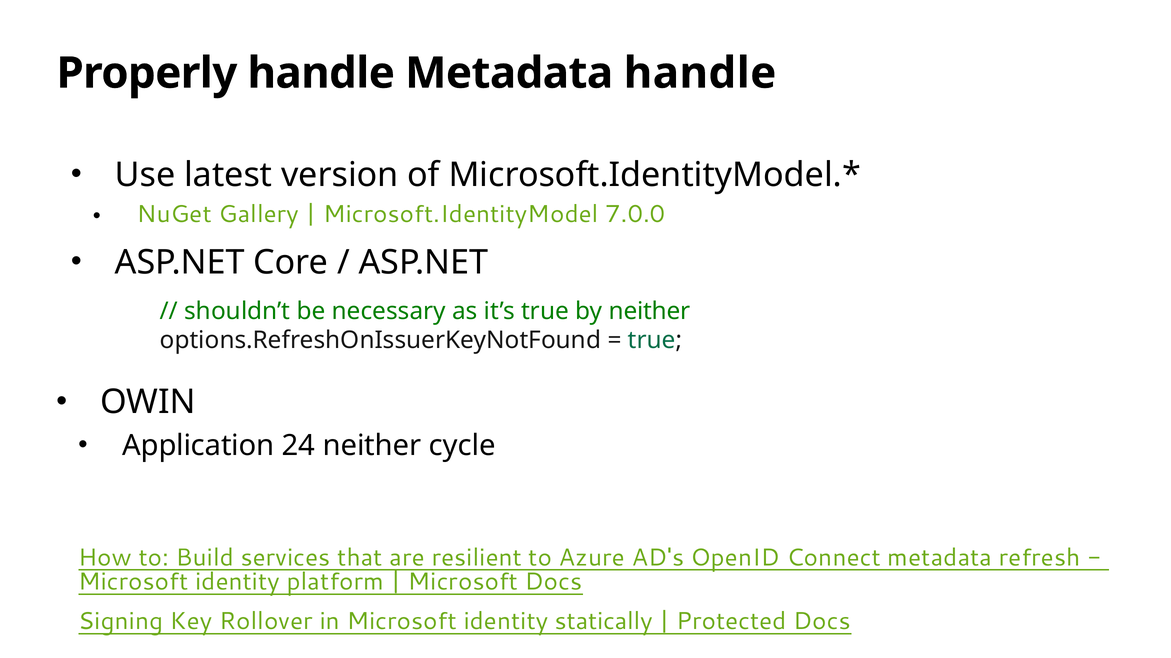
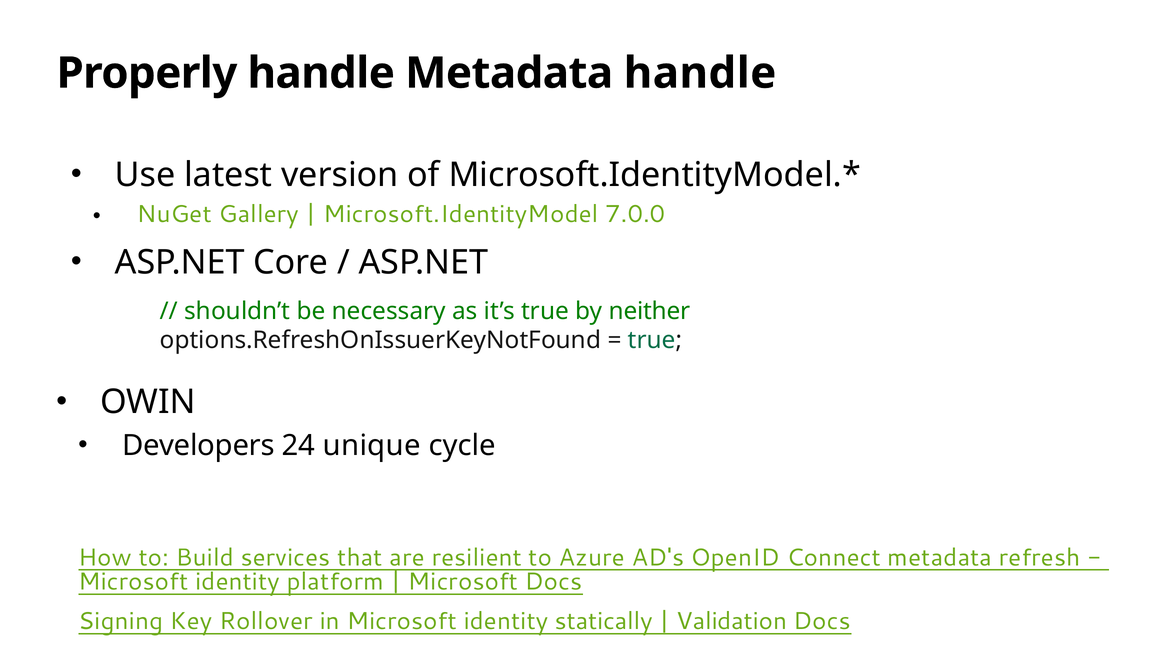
Application: Application -> Developers (198, 446)
24 neither: neither -> unique (372, 446)
Protected: Protected -> Validation (732, 622)
